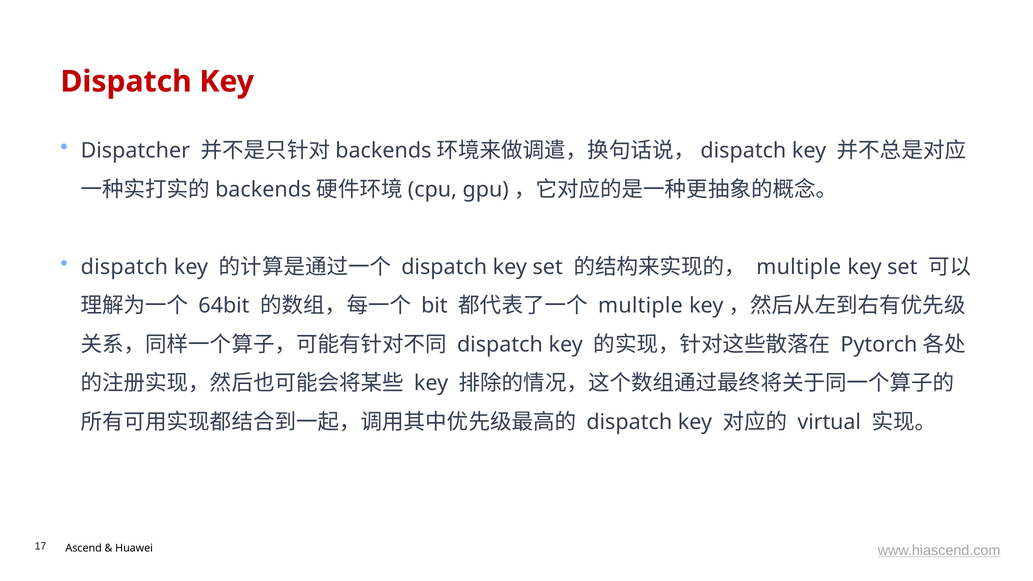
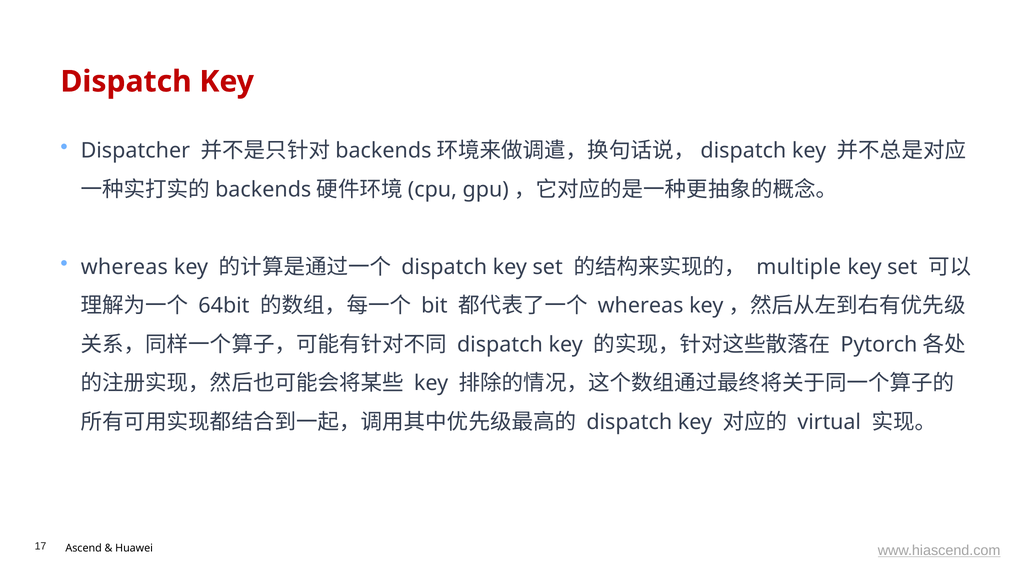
dispatch: dispatch -> whereas (124, 267)
multiple: multiple -> whereas (641, 306)
